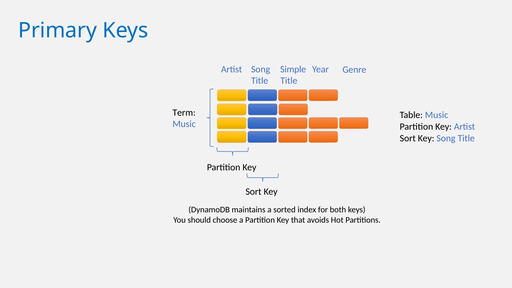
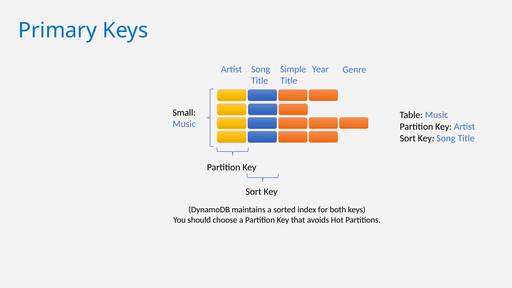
Term: Term -> Small (184, 113)
